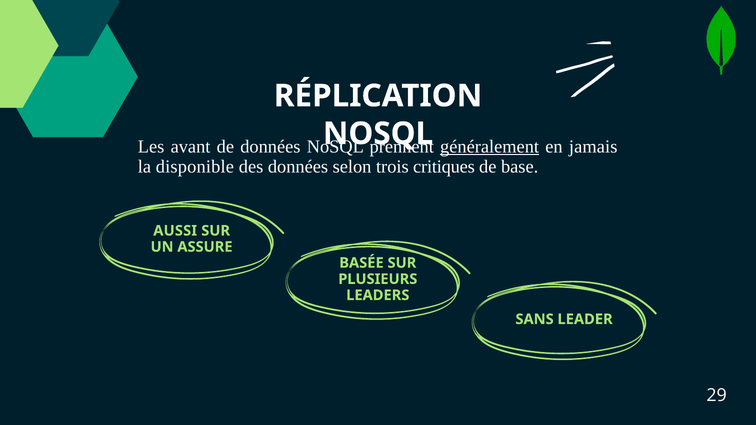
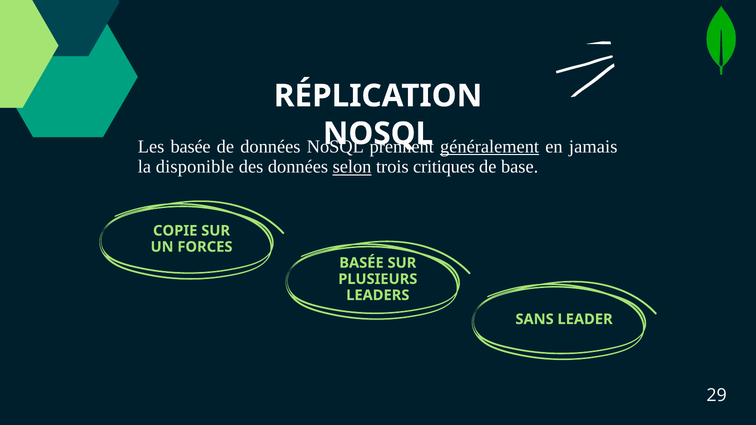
Les avant: avant -> basée (191, 147)
selon underline: none -> present (352, 167)
AUSSI: AUSSI -> COPIE (175, 231)
ASSURE: ASSURE -> FORCES (205, 247)
